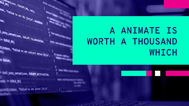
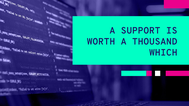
ANIMATE: ANIMATE -> SUPPORT (141, 31)
